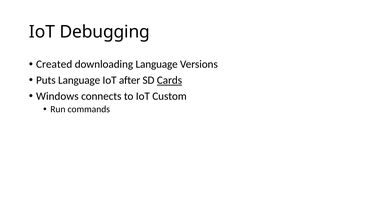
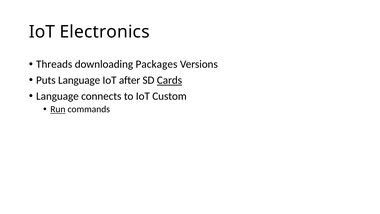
Debugging: Debugging -> Electronics (105, 32)
Created: Created -> Threads (54, 64)
downloading Language: Language -> Packages (157, 64)
Windows: Windows -> Language (57, 96)
Run underline: none -> present (58, 109)
